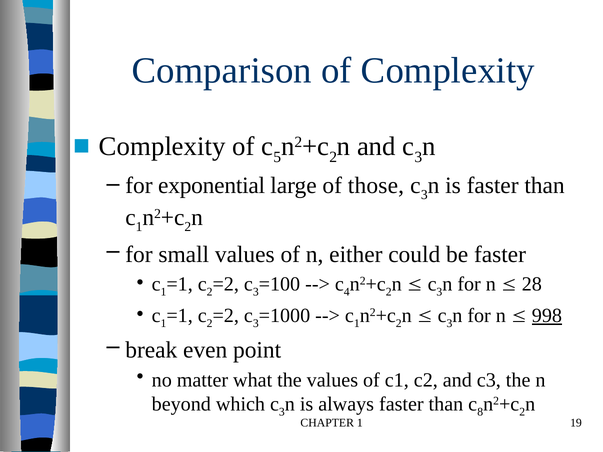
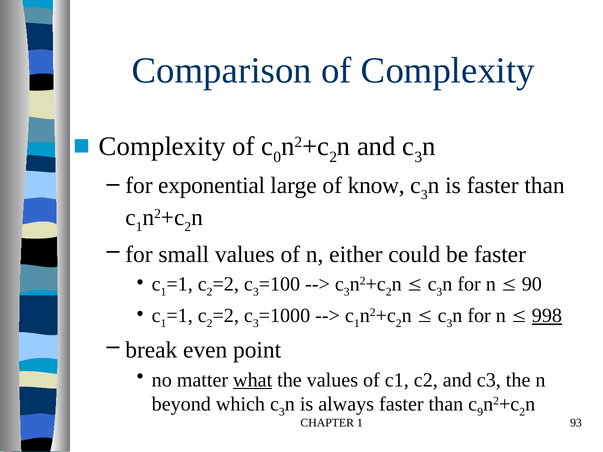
5: 5 -> 0 (277, 157)
those: those -> know (376, 186)
4: 4 -> 3 (347, 292)
28: 28 -> 90 (532, 284)
what underline: none -> present (253, 380)
8: 8 -> 9 (480, 412)
19: 19 -> 93 (576, 423)
